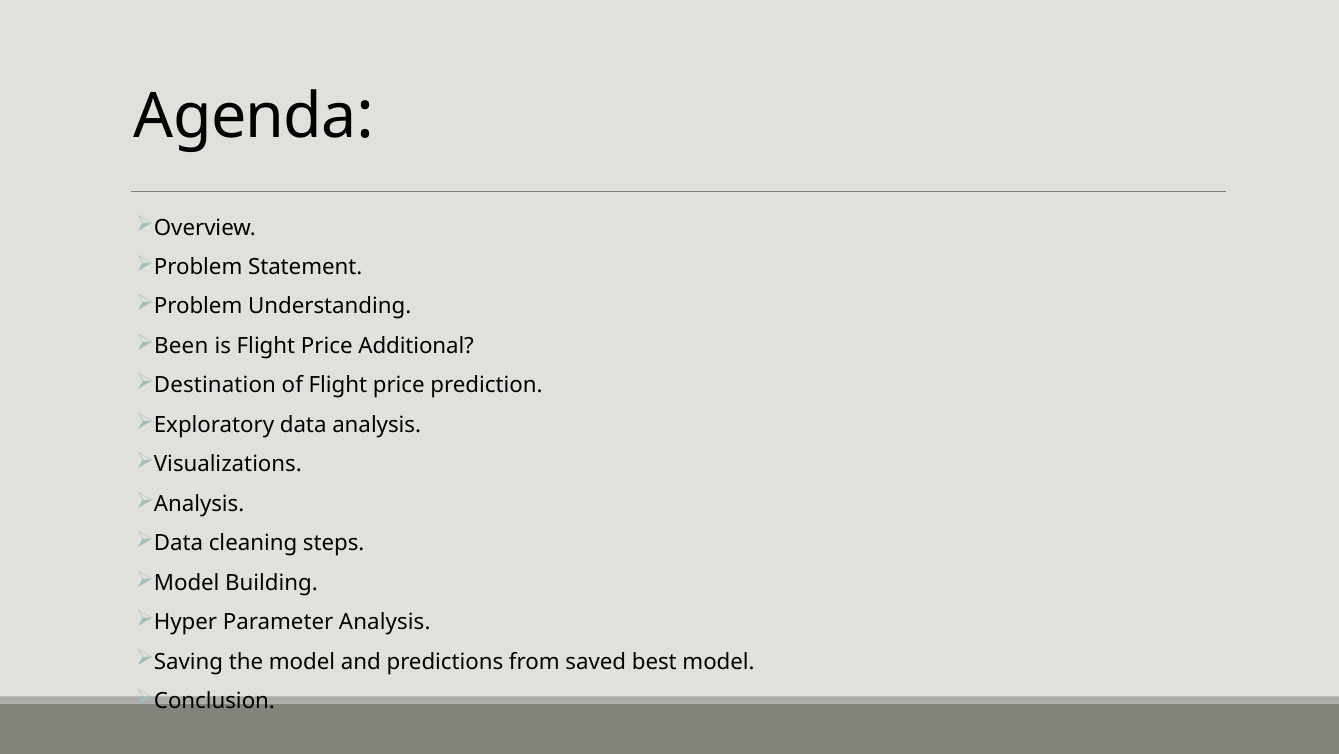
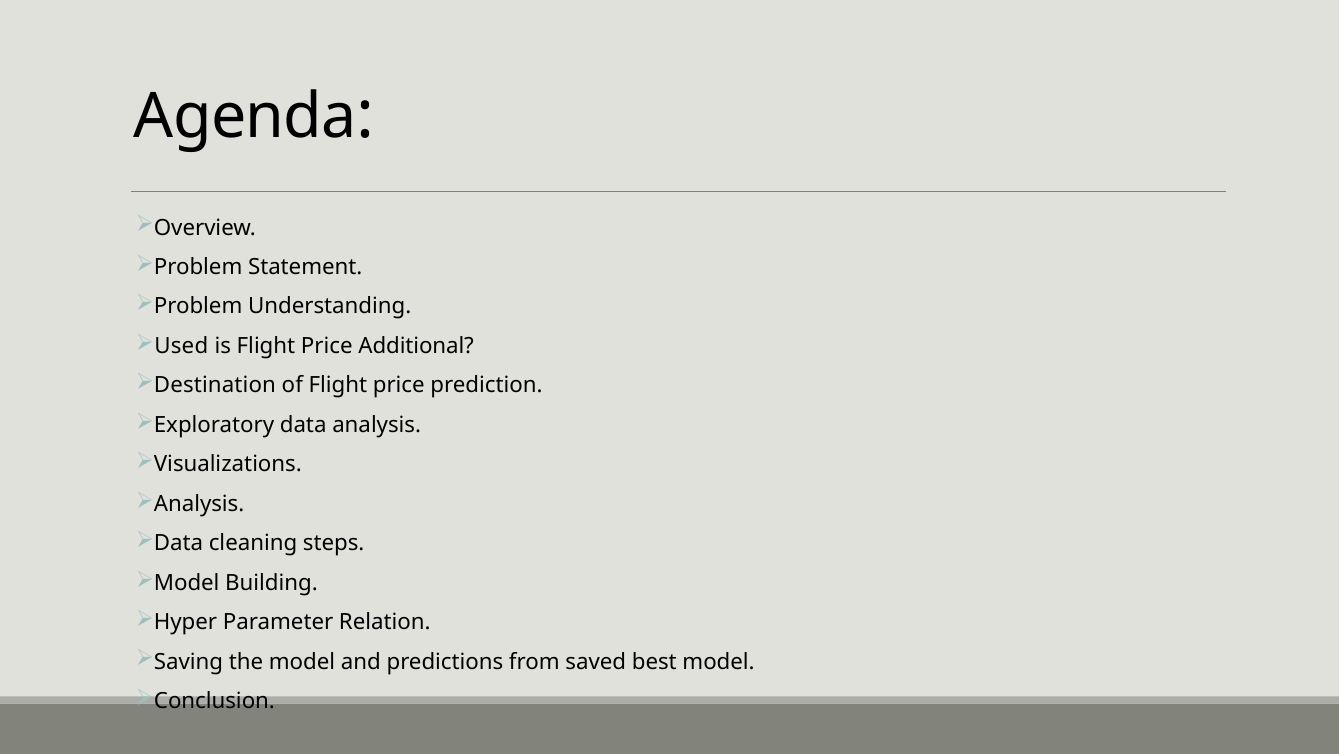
Been: Been -> Used (181, 346)
Parameter Analysis: Analysis -> Relation (385, 622)
